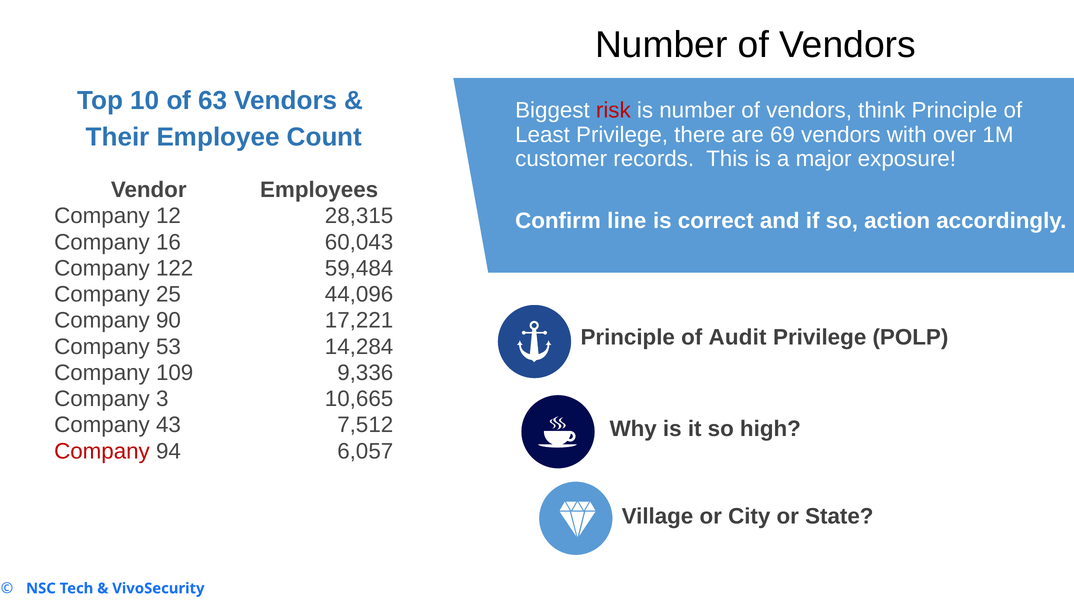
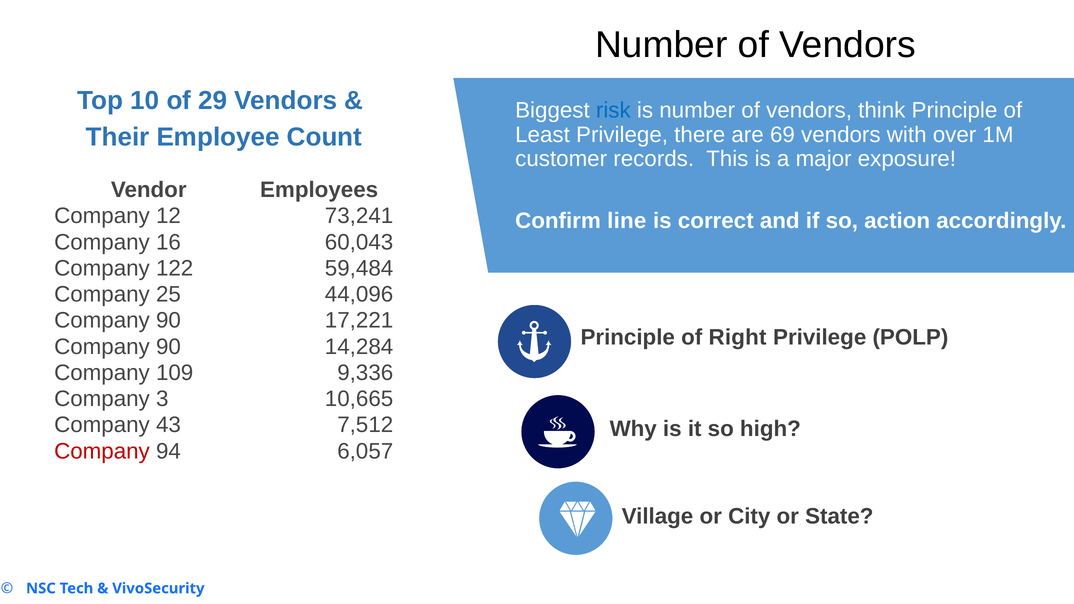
63: 63 -> 29 (213, 101)
risk colour: red -> blue (613, 111)
28,315: 28,315 -> 73,241 (359, 216)
Audit: Audit -> Right (738, 338)
53: 53 -> 90 (168, 347)
